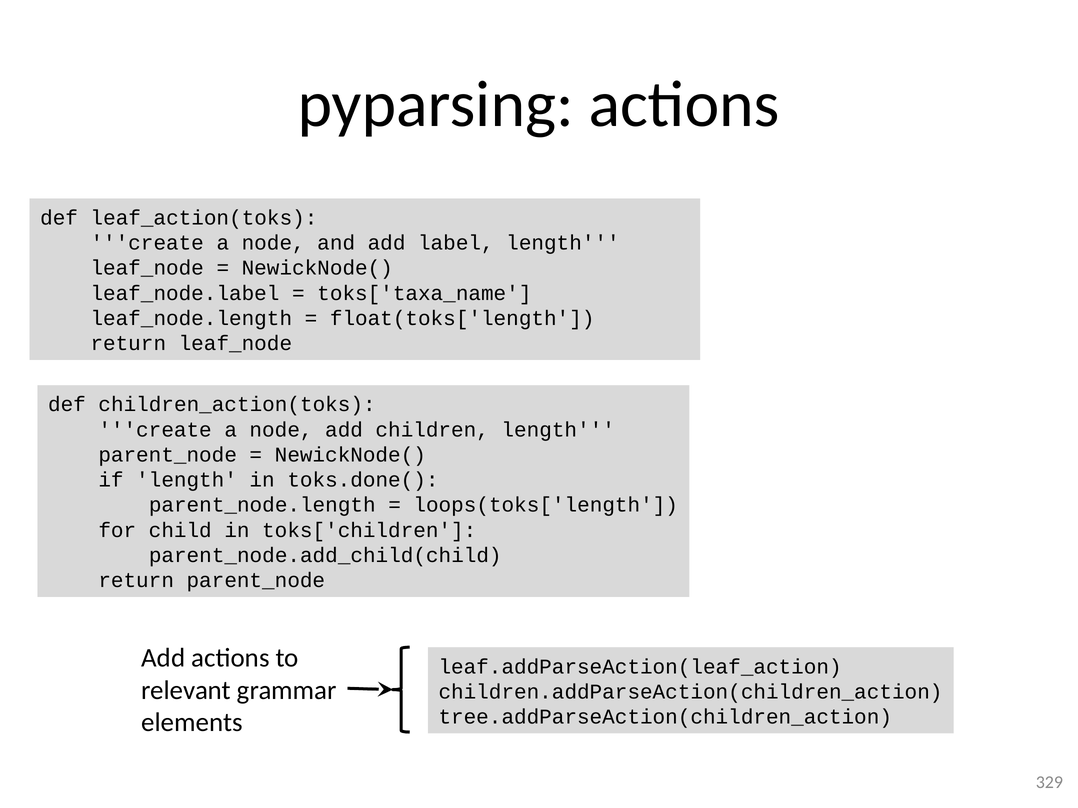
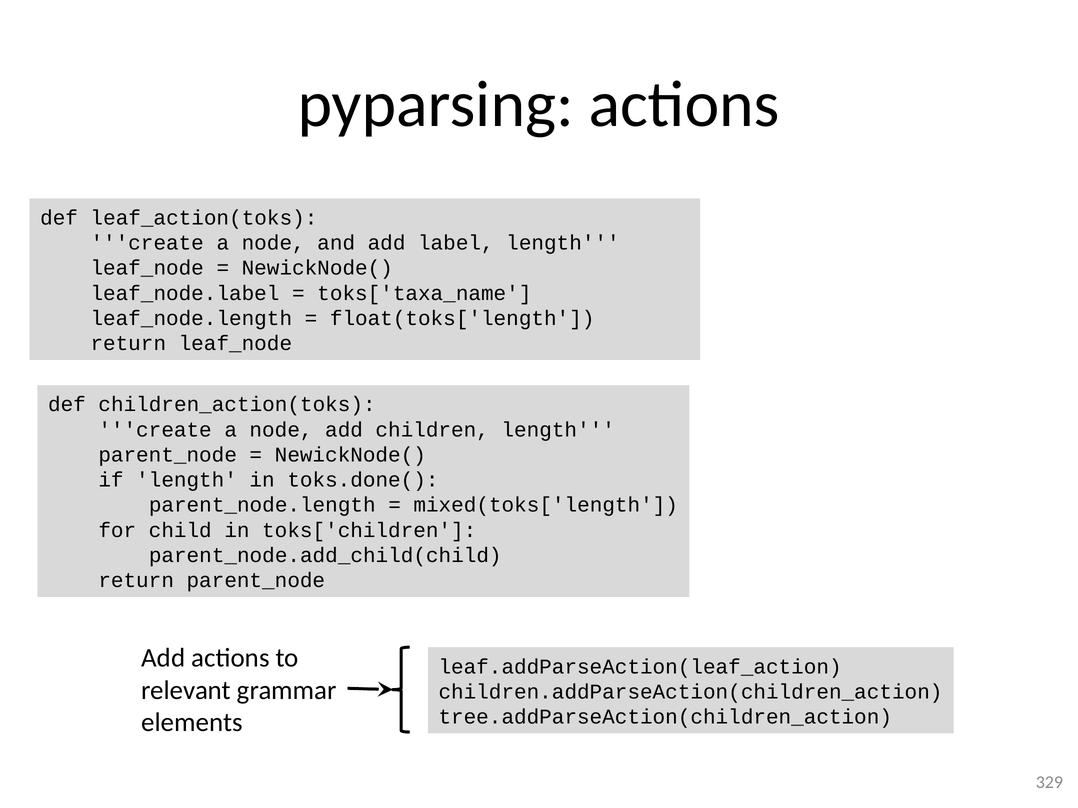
loops(toks['length: loops(toks['length -> mixed(toks['length (546, 505)
